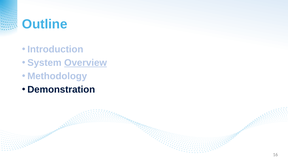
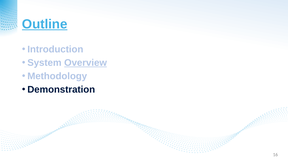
Outline underline: none -> present (45, 24)
